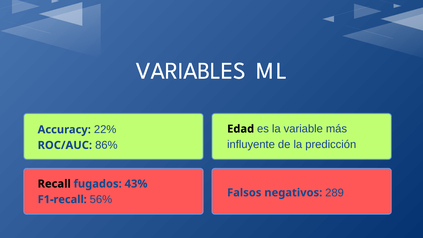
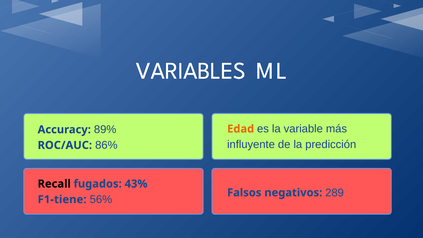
Edad colour: black -> orange (241, 129)
22%: 22% -> 89% (105, 130)
F1-recall: F1-recall -> F1-tiene (62, 199)
